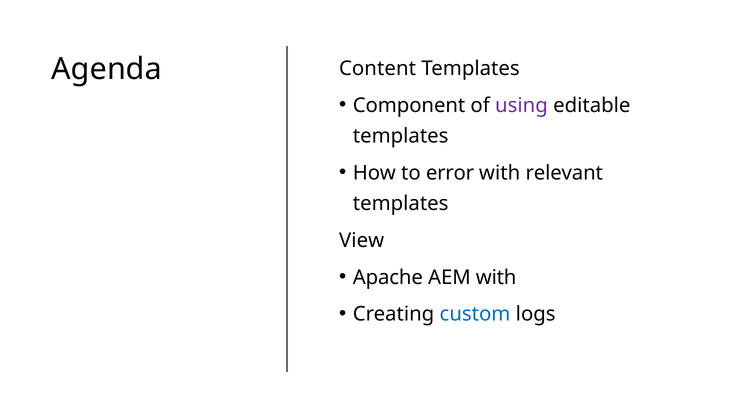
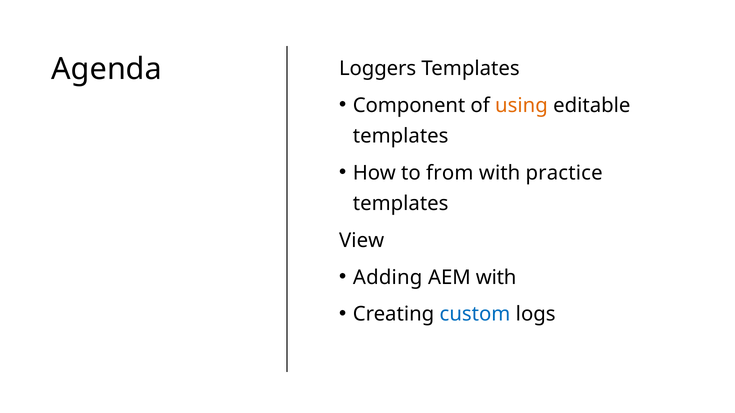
Content: Content -> Loggers (378, 69)
using colour: purple -> orange (521, 105)
error: error -> from (450, 173)
relevant: relevant -> practice (564, 173)
Apache: Apache -> Adding (388, 278)
